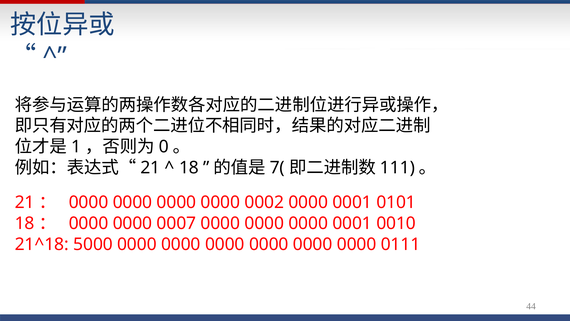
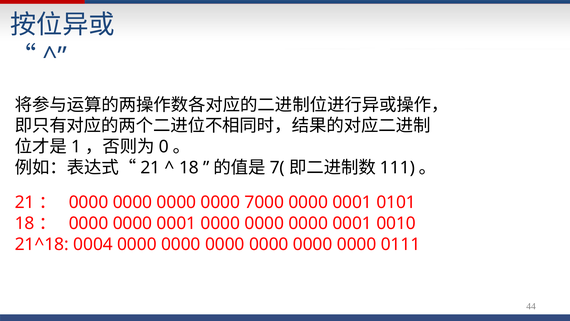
0002: 0002 -> 7000 (264, 202)
0007: 0007 -> 0001 (176, 223)
5000: 5000 -> 0004 (93, 244)
